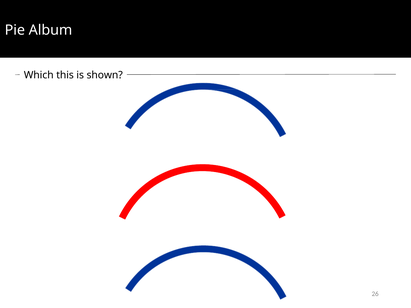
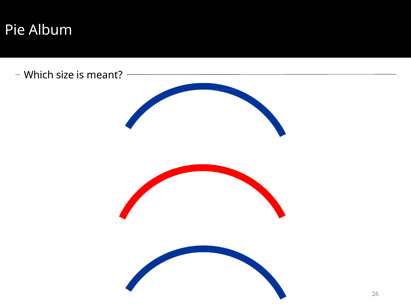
this: this -> size (65, 75)
shown: shown -> meant (105, 75)
